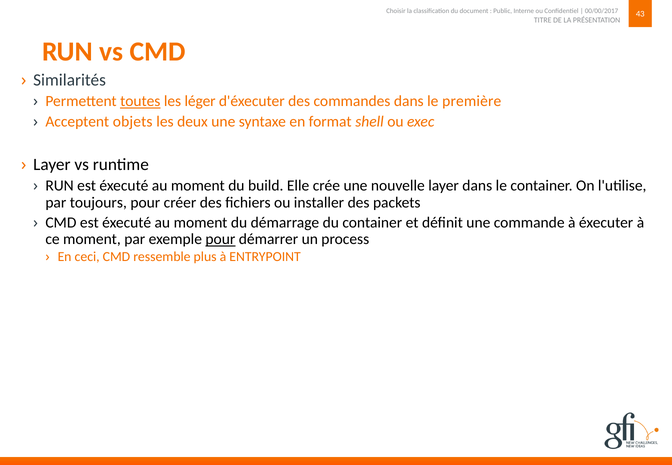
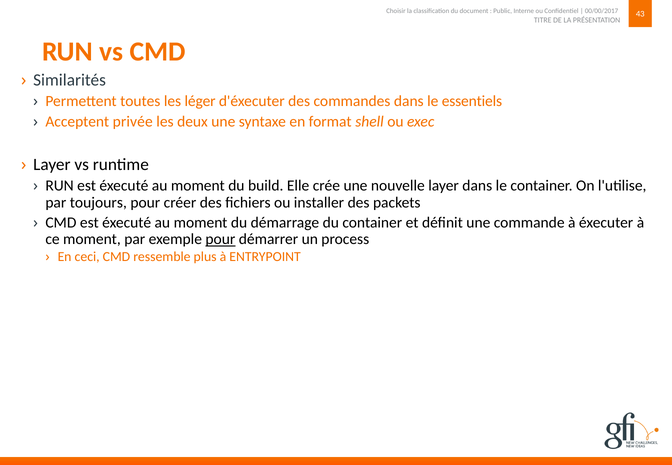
toutes underline: present -> none (140, 101)
première: première -> essentiels (472, 101)
objets: objets -> privée (133, 122)
